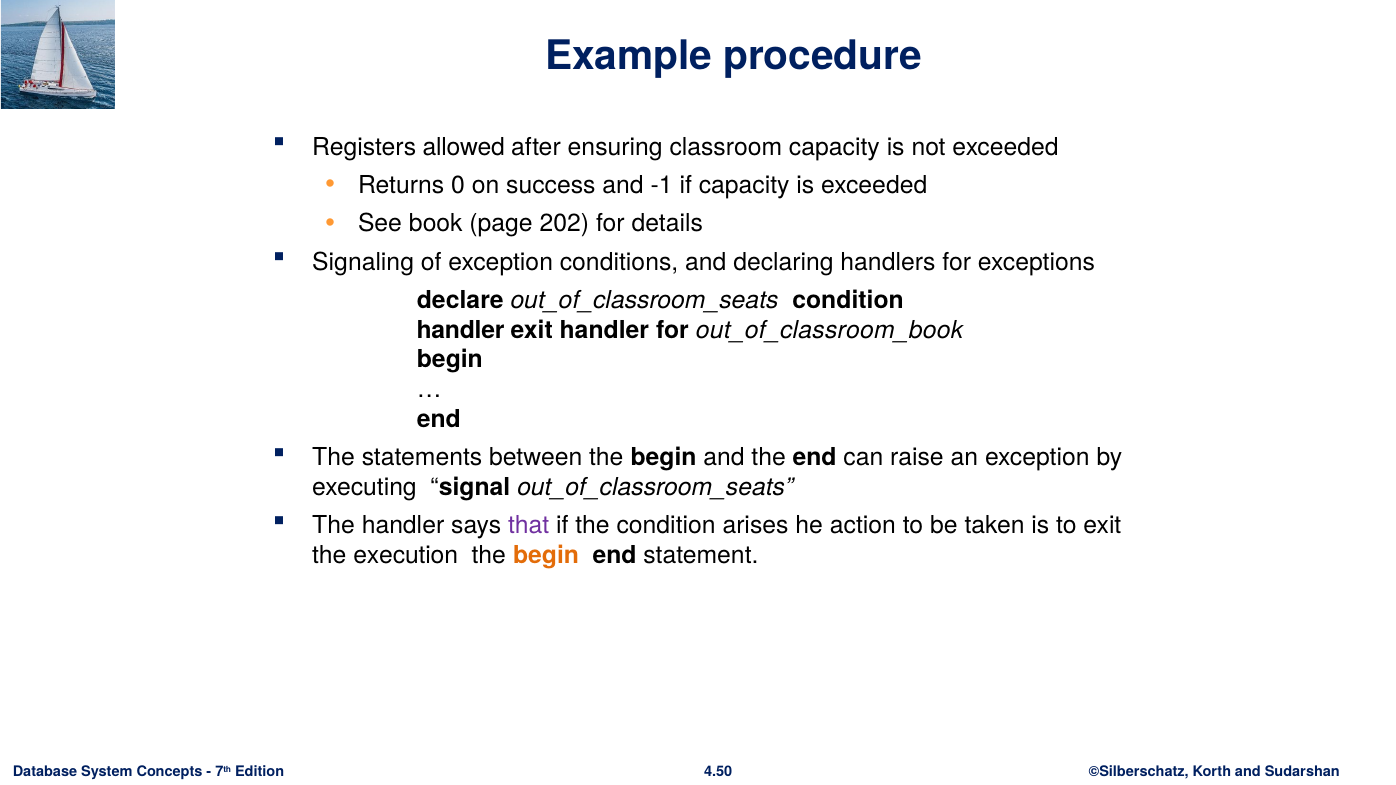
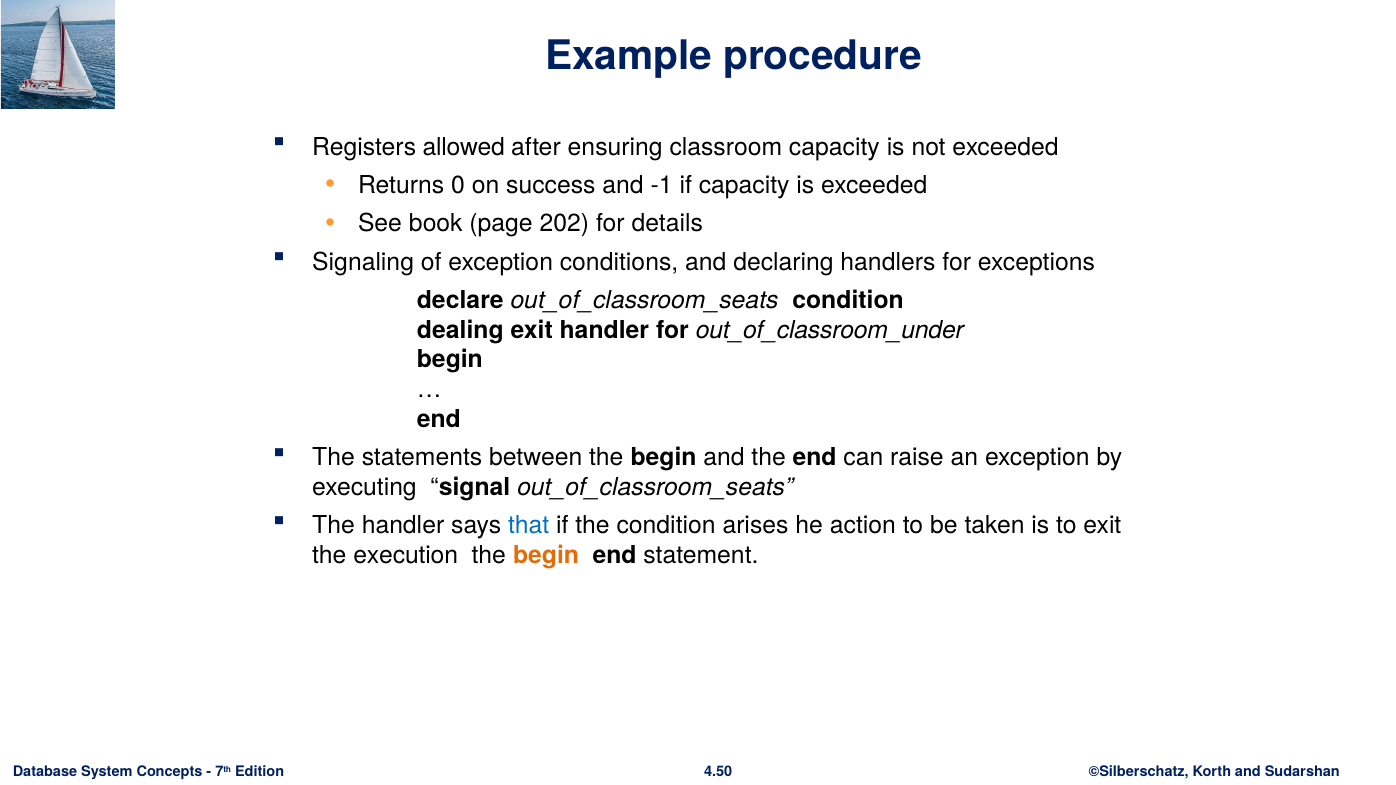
handler: handler -> dealing (460, 330)
out_of_classroom_book: out_of_classroom_book -> out_of_classroom_under (830, 330)
that colour: purple -> blue (529, 525)
